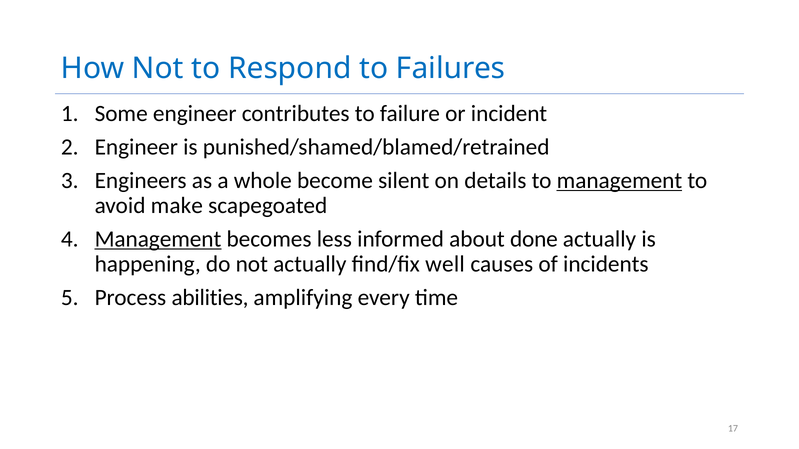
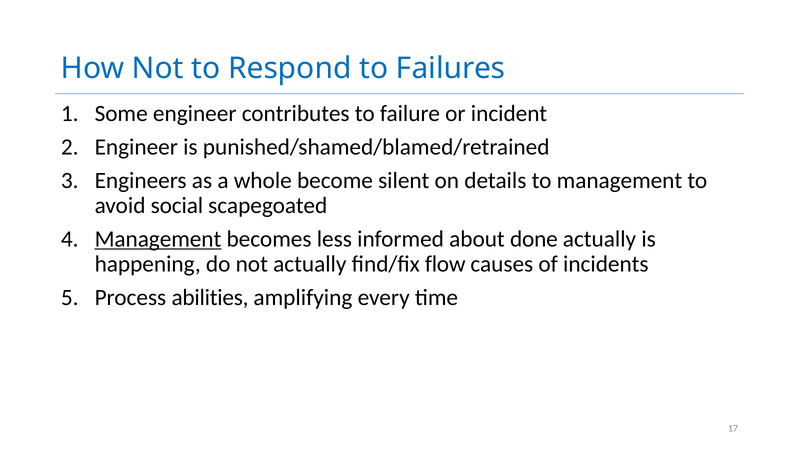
management underline: present -> none (619, 181)
make: make -> social (177, 206)
well: well -> flow (445, 264)
